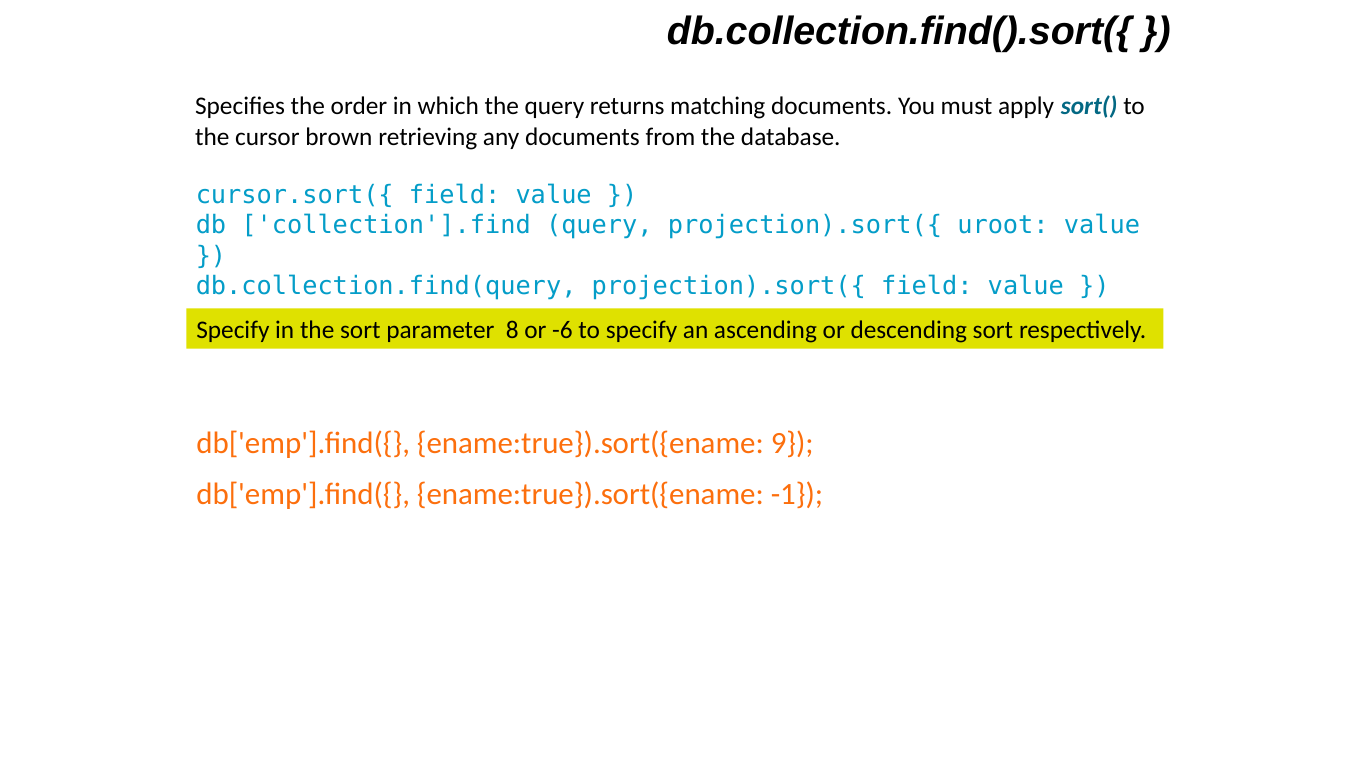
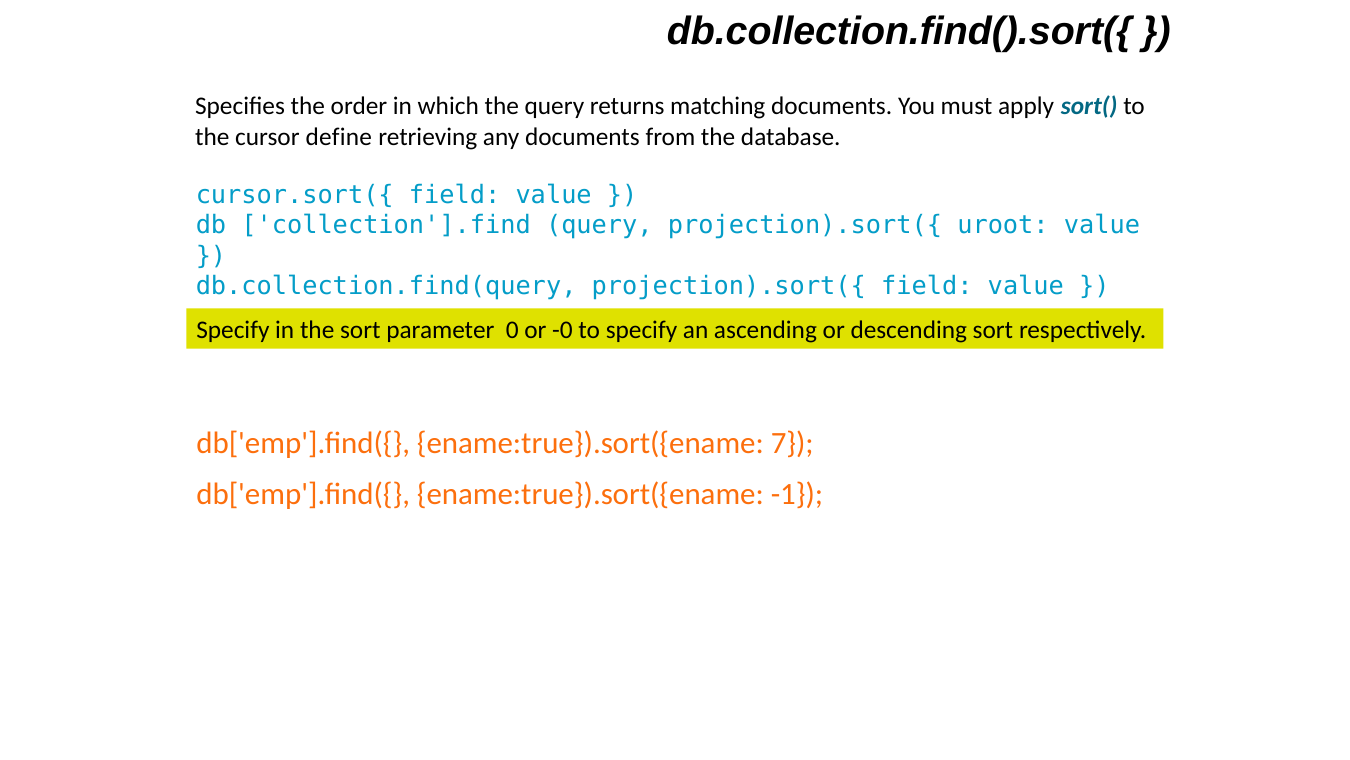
brown: brown -> define (339, 137)
8: 8 -> 0 (512, 330)
-6: -6 -> -0 (562, 330)
9: 9 -> 7 (792, 443)
